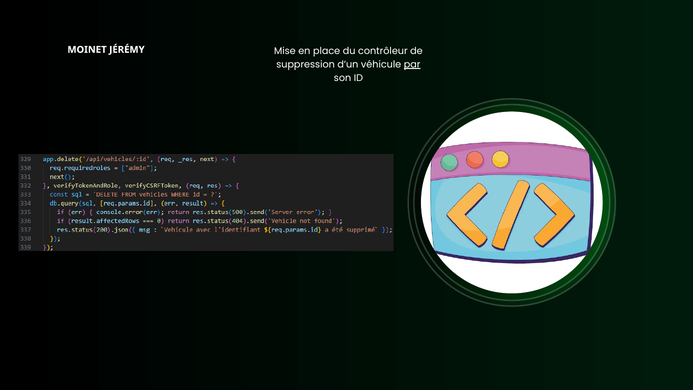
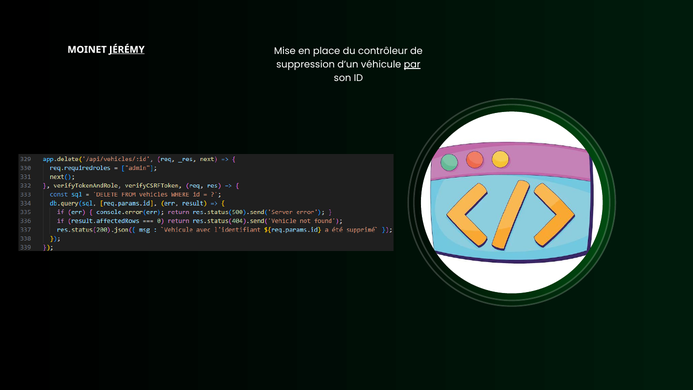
JÉRÉMY underline: none -> present (127, 50)
